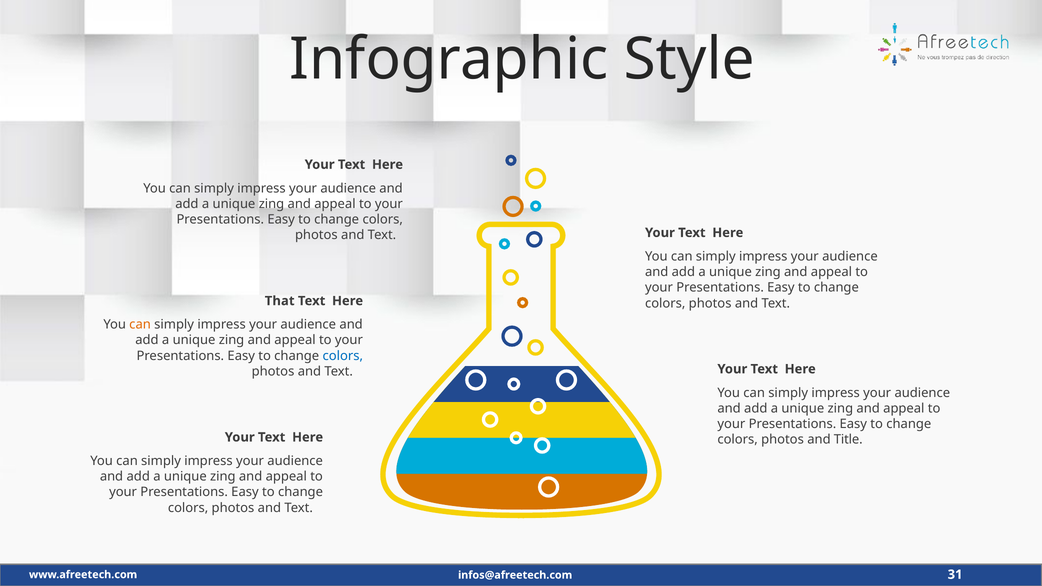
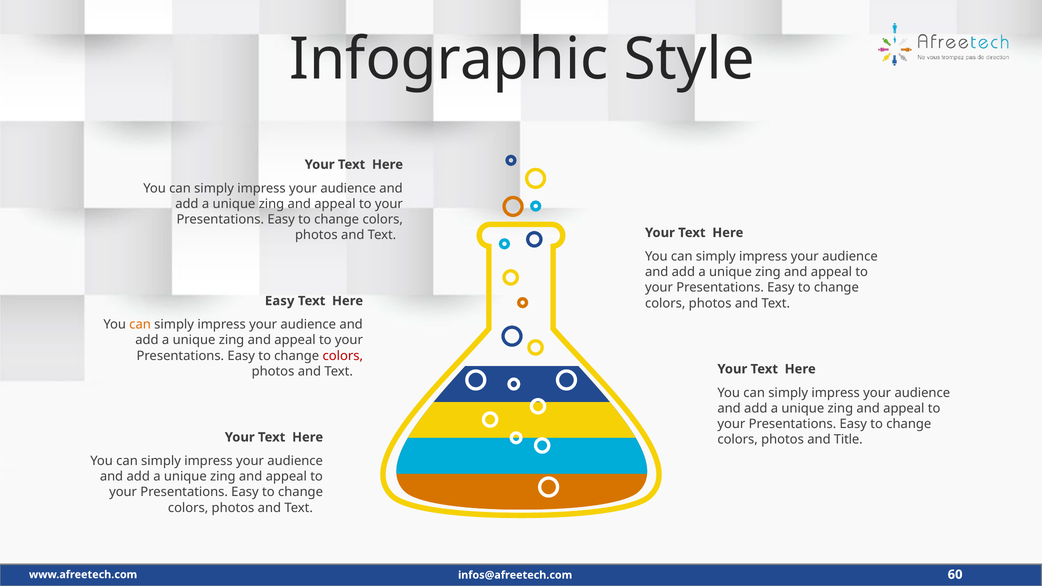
That: That -> Easy (280, 301)
colors colour: blue -> red (343, 356)
31: 31 -> 60 (955, 575)
